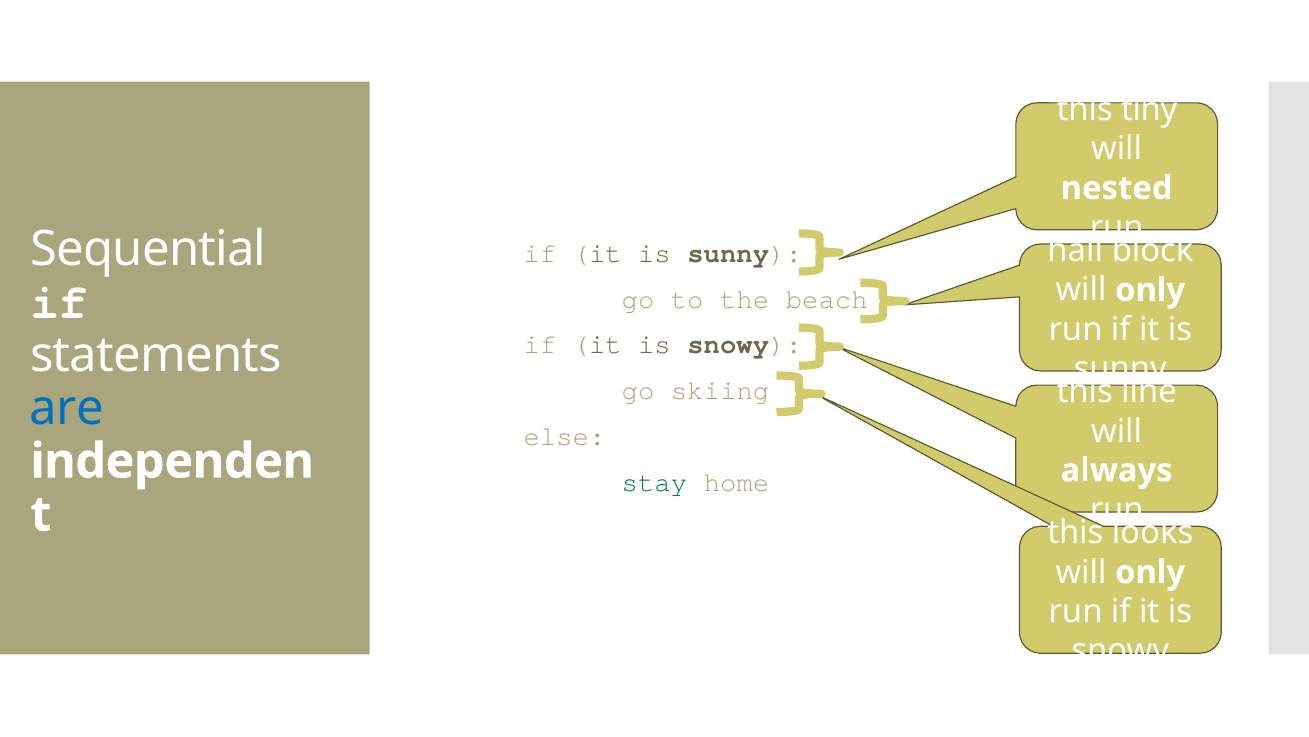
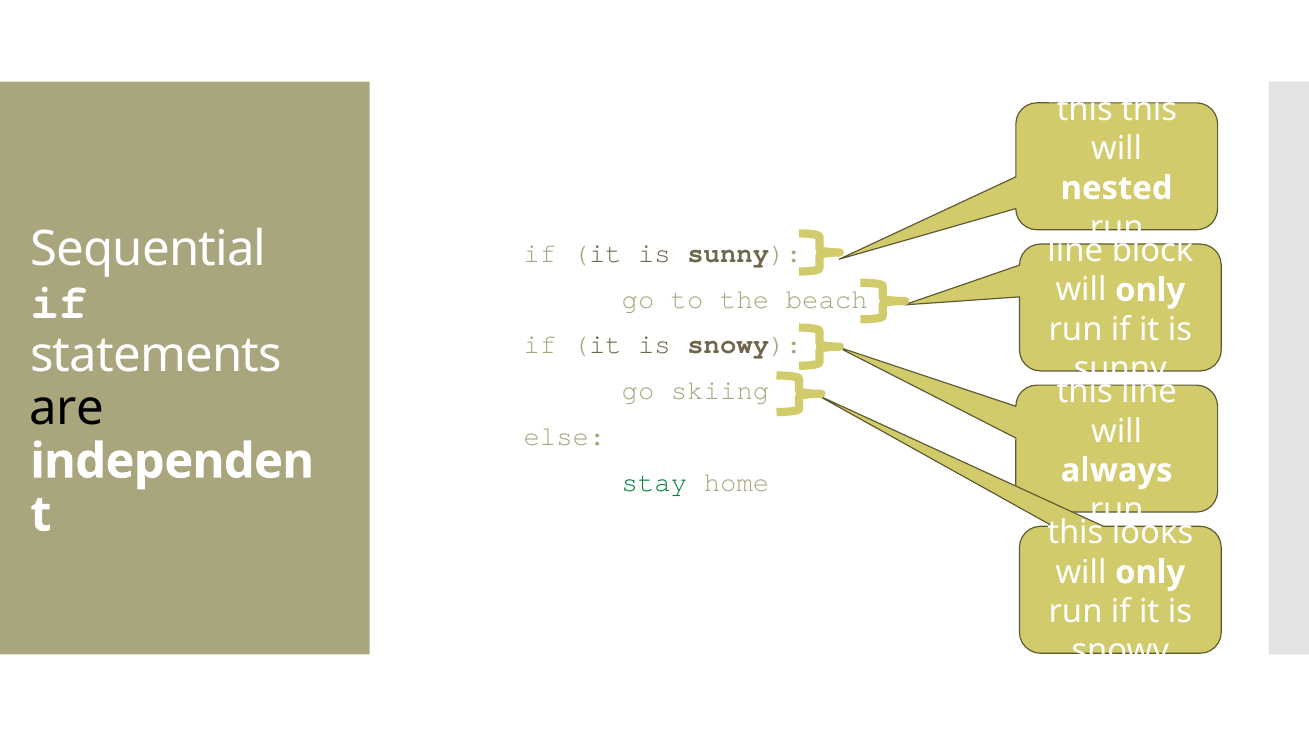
this tiny: tiny -> this (1149, 110)
hall: hall -> line (1075, 251)
are colour: blue -> black (67, 408)
